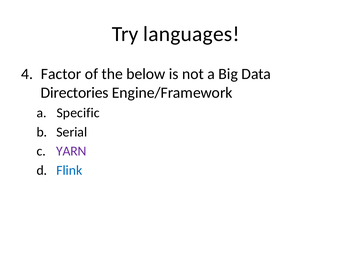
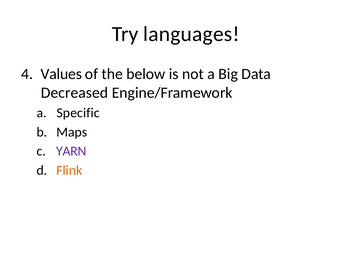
Factor: Factor -> Values (61, 74)
Directories: Directories -> Decreased (75, 93)
Serial: Serial -> Maps (72, 132)
Flink colour: blue -> orange (69, 170)
